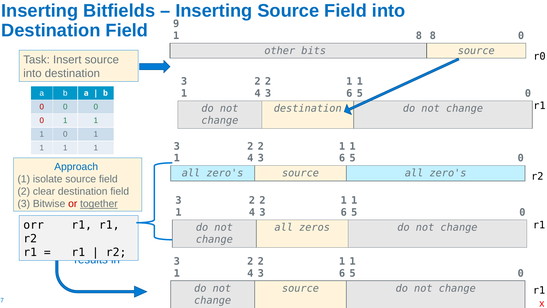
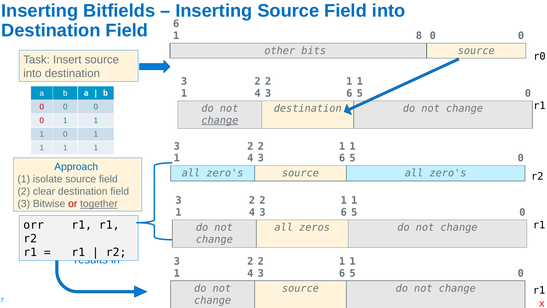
Field 9: 9 -> 6 (176, 24)
8 8: 8 -> 0 (433, 36)
change underline: none -> present (220, 120)
